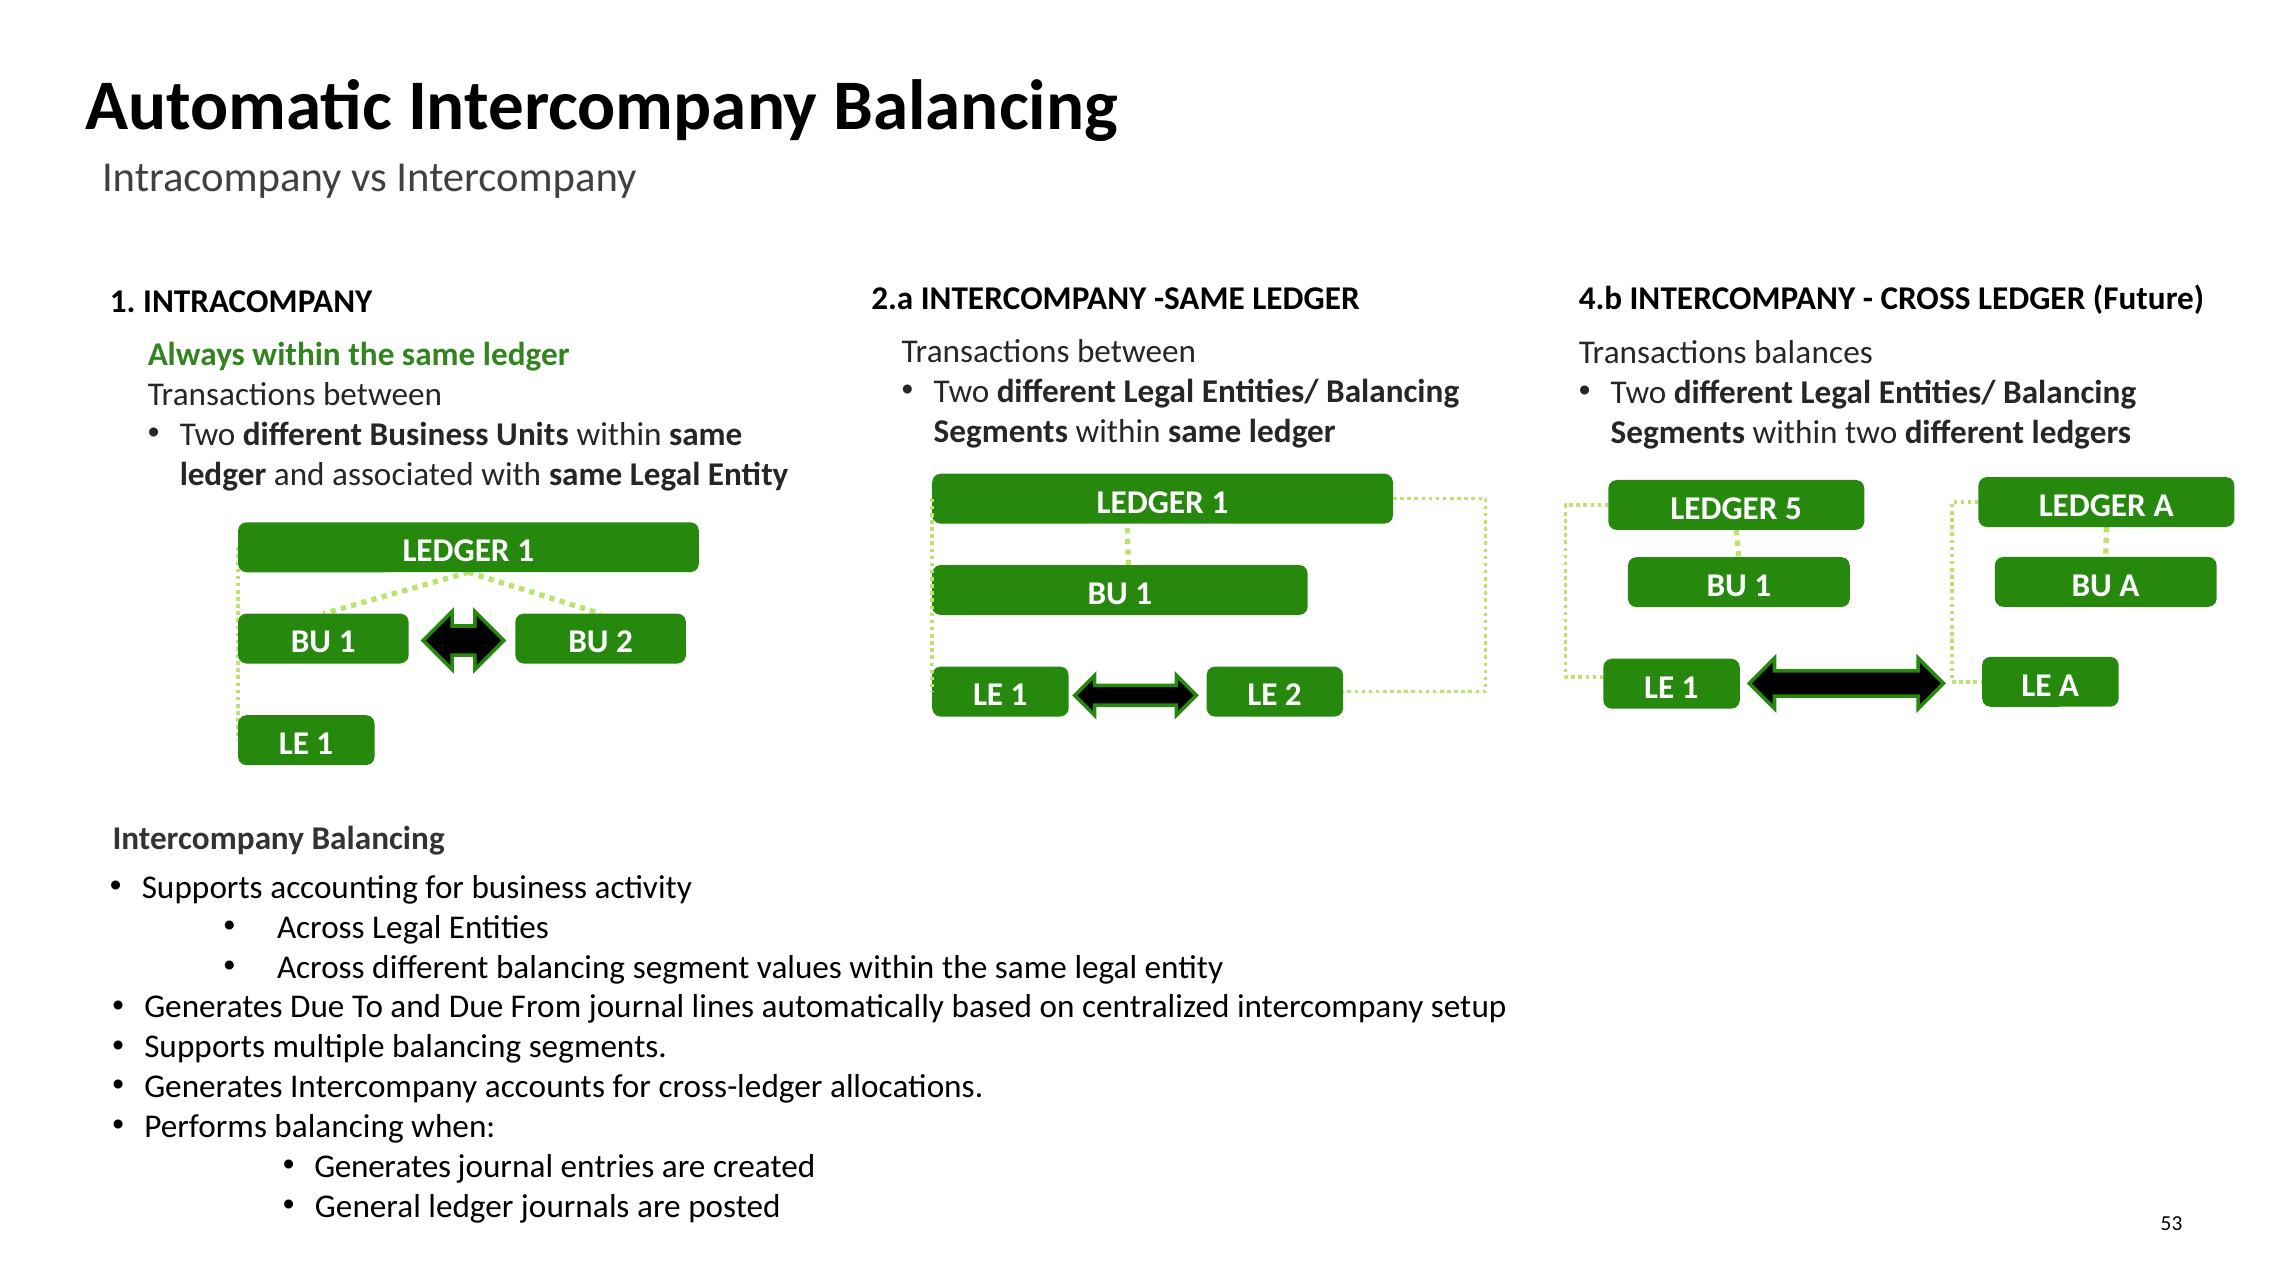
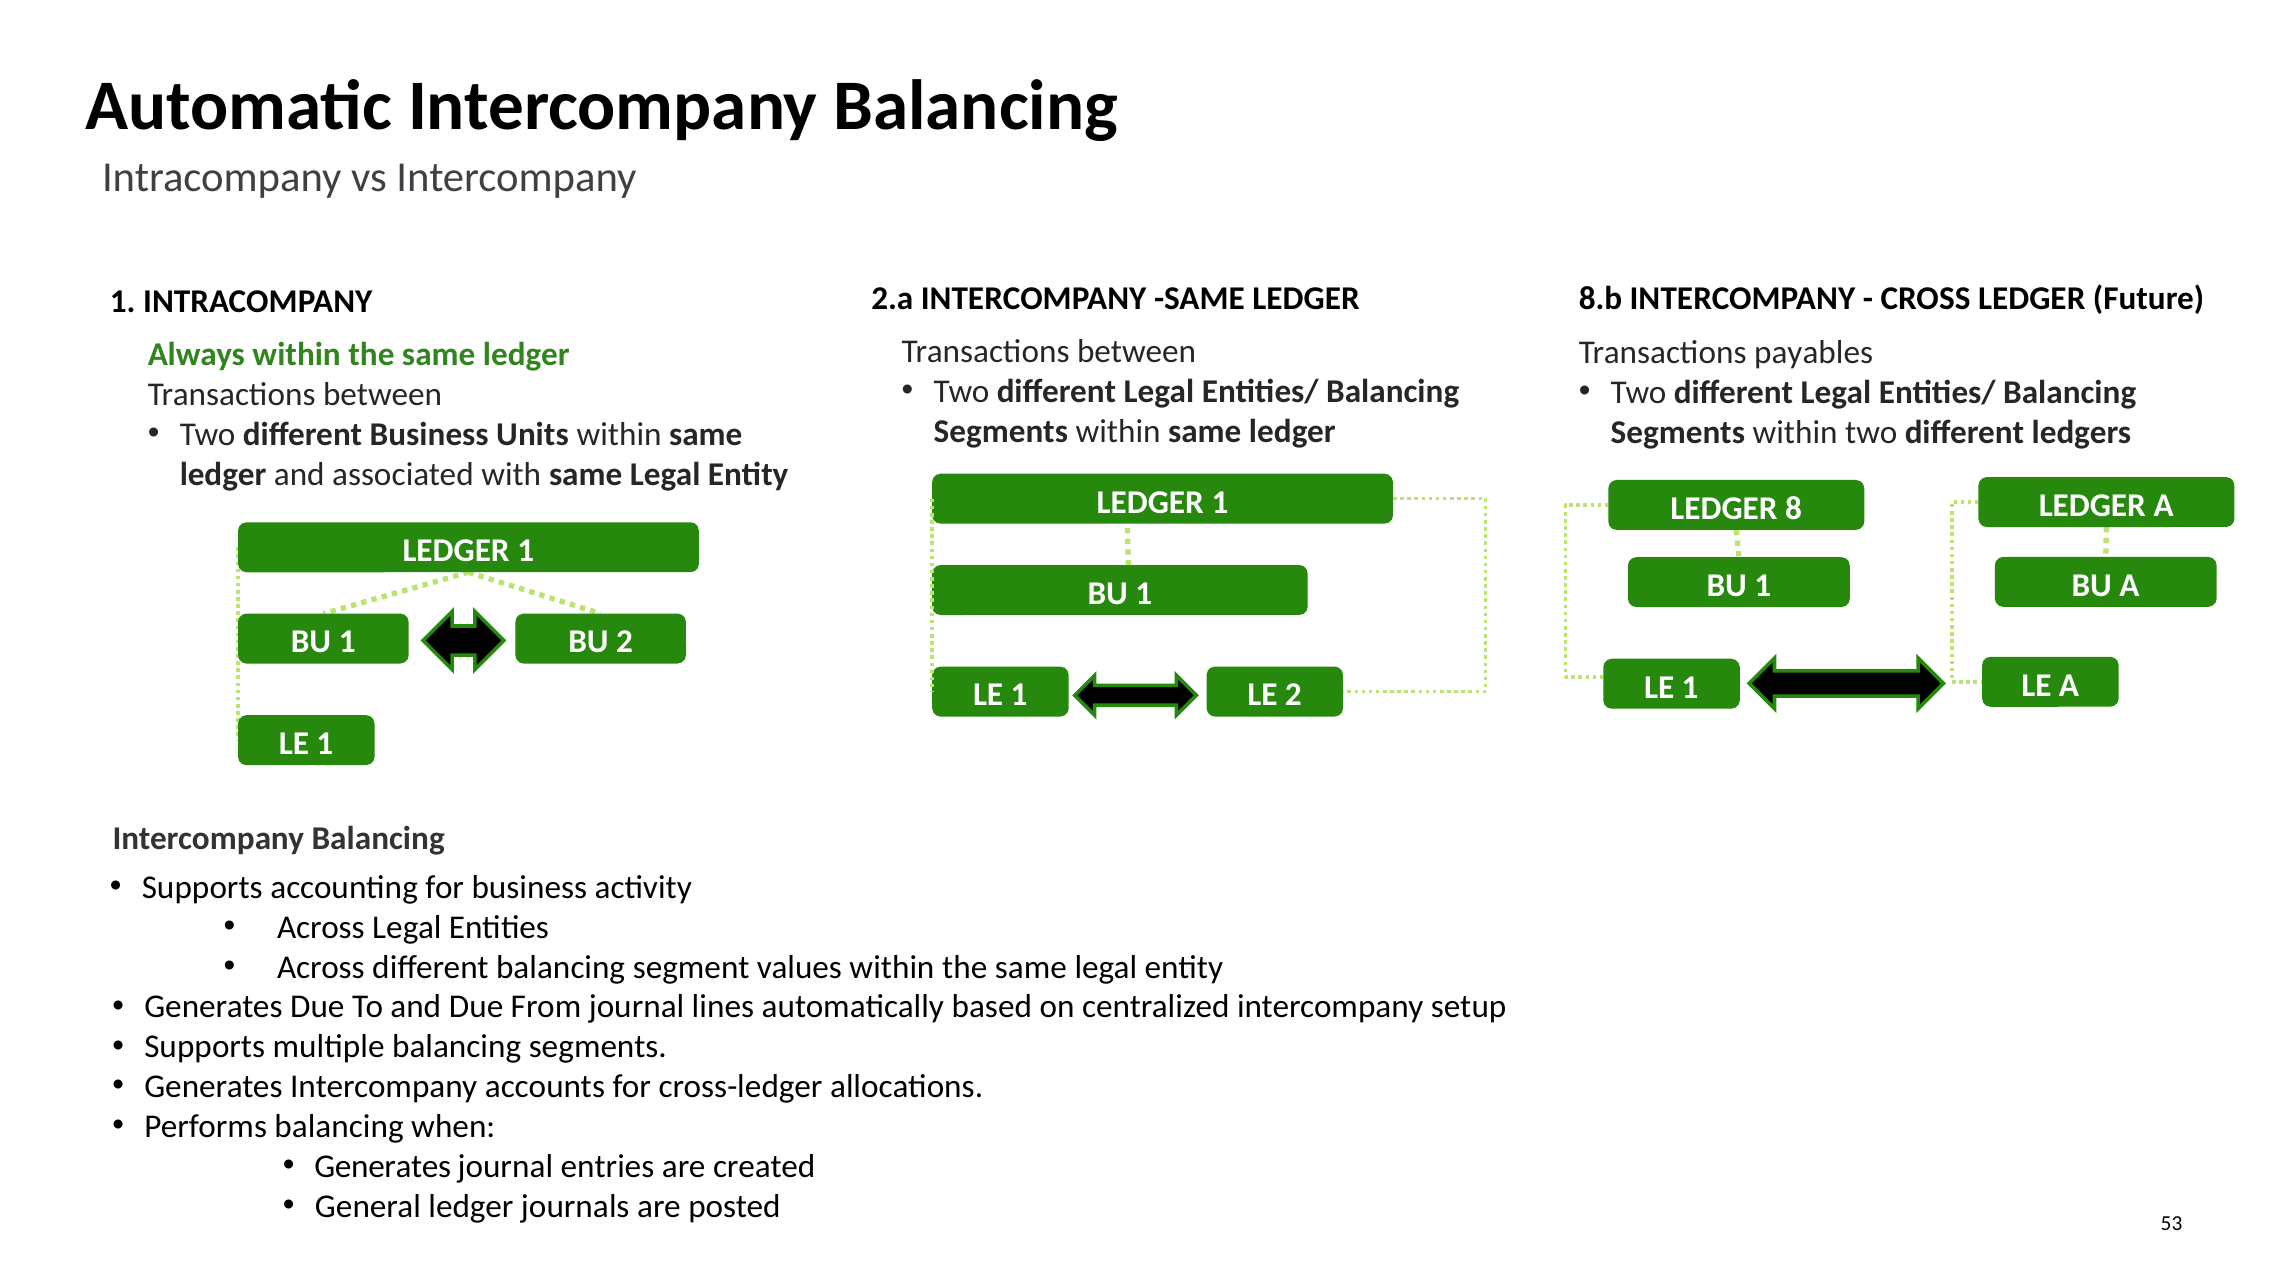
4.b: 4.b -> 8.b (1600, 299)
balances: balances -> payables (1814, 353)
5: 5 -> 8 (1794, 508)
